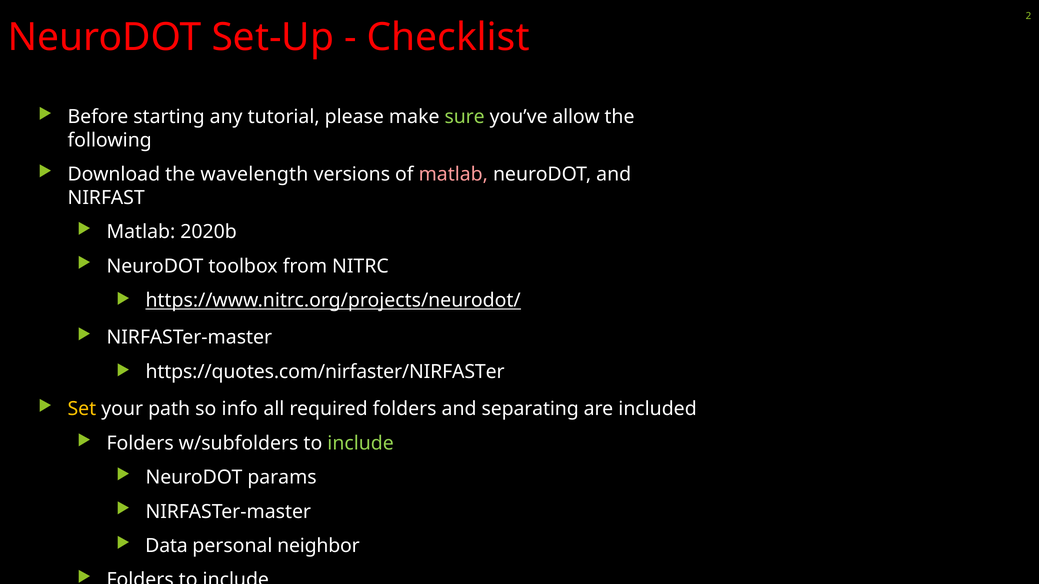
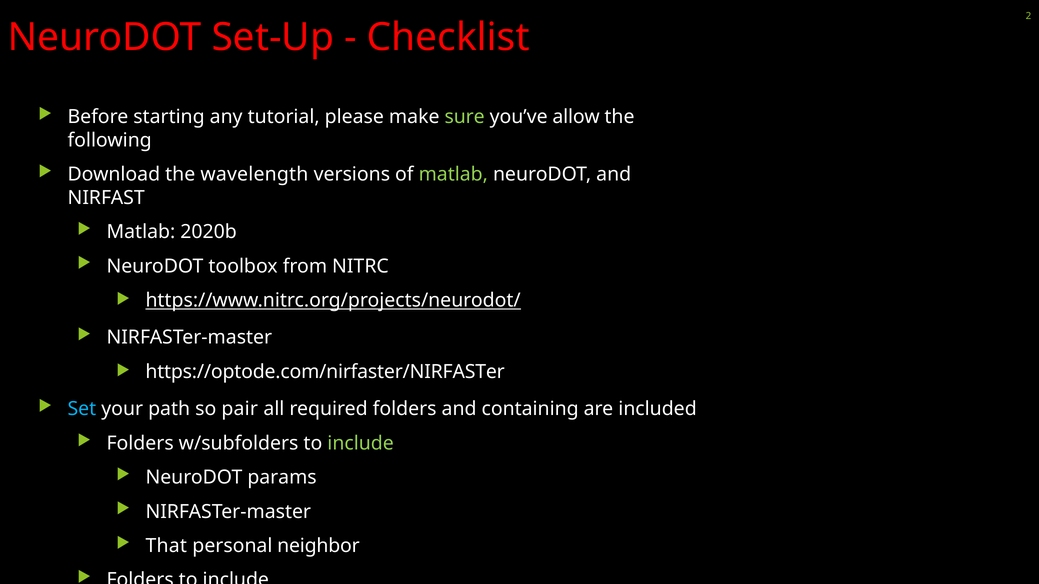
matlab colour: pink -> light green (453, 174)
https://quotes.com/nirfaster/NIRFASTer: https://quotes.com/nirfaster/NIRFASTer -> https://optode.com/nirfaster/NIRFASTer (325, 372)
Set colour: yellow -> light blue (82, 409)
info: info -> pair (240, 409)
separating: separating -> containing (530, 409)
Data: Data -> That (166, 546)
